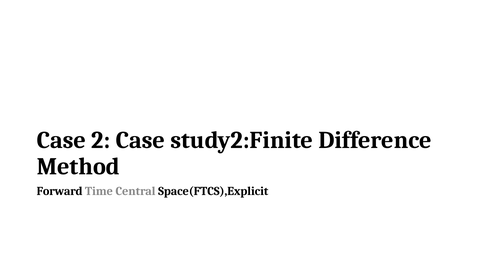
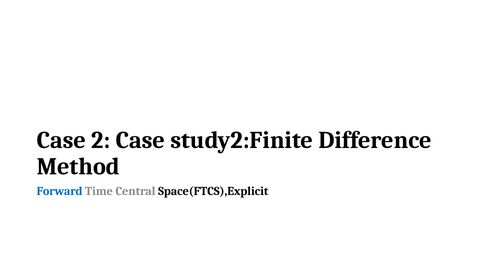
Forward colour: black -> blue (60, 191)
